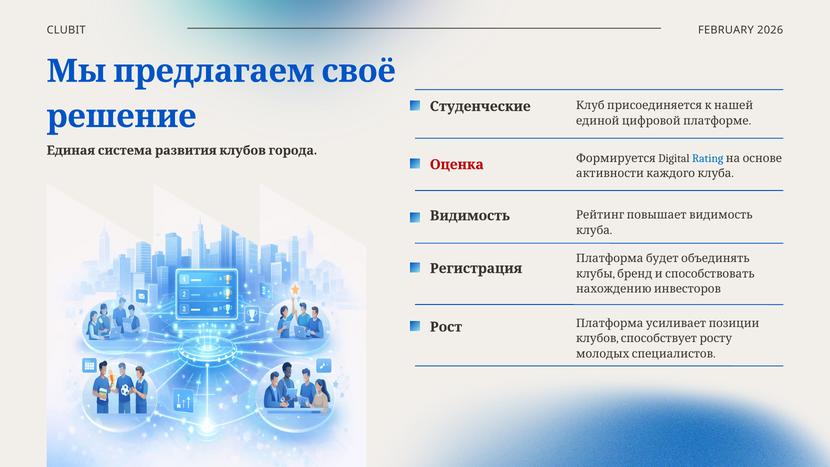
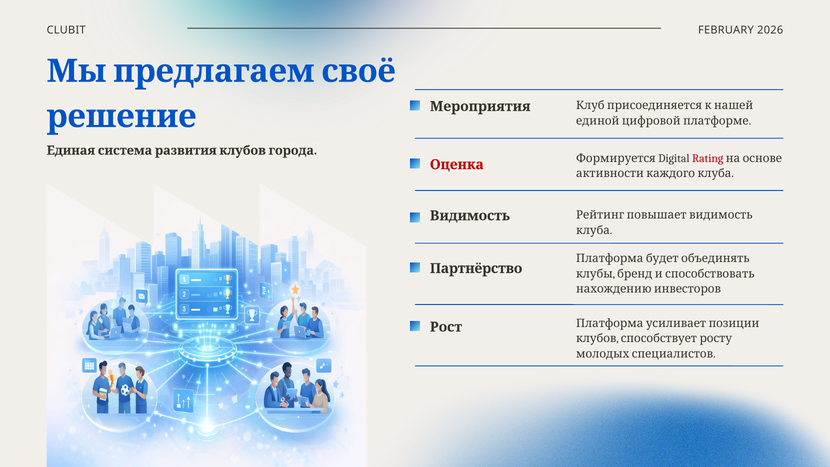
Студенческие: Студенческие -> Мероприятия (480, 106)
Rating colour: blue -> red (708, 158)
Регистрация: Регистрация -> Партнёрство (476, 268)
